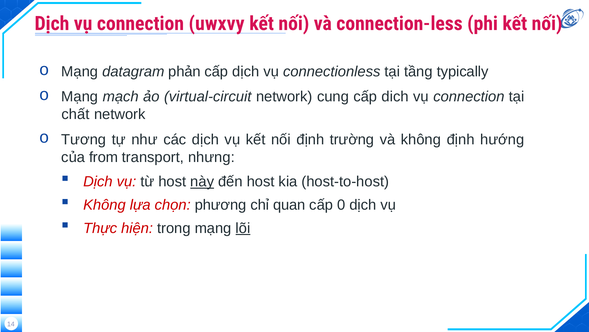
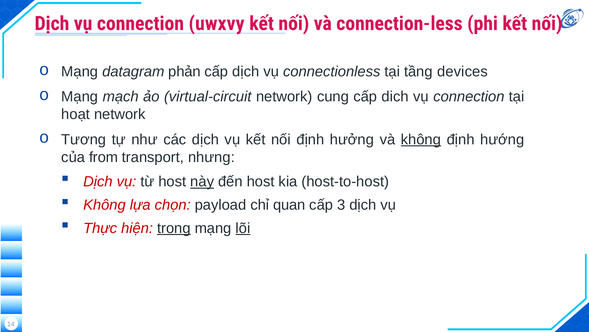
typically: typically -> devices (463, 72)
chất: chất -> hoạt (76, 114)
trường: trường -> hưởng (352, 139)
không underline: none -> present (421, 139)
phương: phương -> payload (221, 205)
0: 0 -> 3 (341, 205)
trong underline: none -> present (174, 228)
